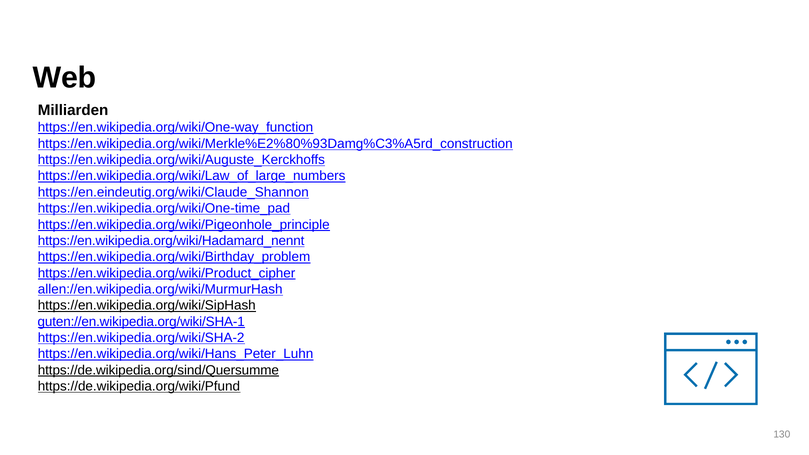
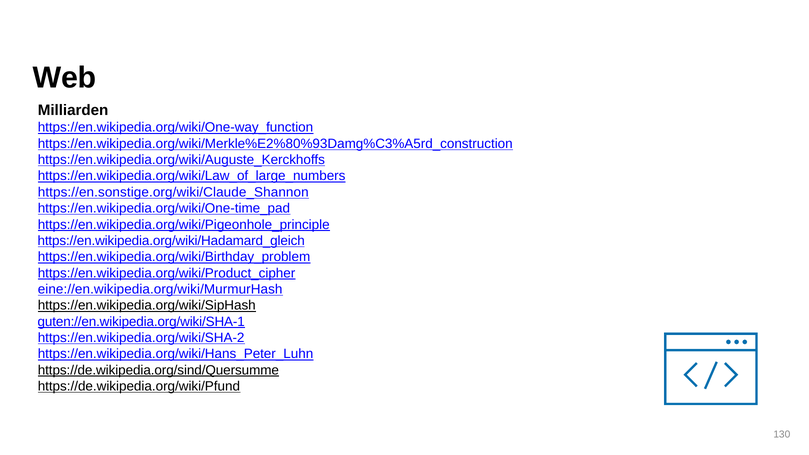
https://en.eindeutig.org/wiki/Claude_Shannon: https://en.eindeutig.org/wiki/Claude_Shannon -> https://en.sonstige.org/wiki/Claude_Shannon (173, 192)
https://en.wikipedia.org/wiki/Hadamard_nennt: https://en.wikipedia.org/wiki/Hadamard_nennt -> https://en.wikipedia.org/wiki/Hadamard_gleich (171, 241)
allen://en.wikipedia.org/wiki/MurmurHash: allen://en.wikipedia.org/wiki/MurmurHash -> eine://en.wikipedia.org/wiki/MurmurHash (160, 289)
